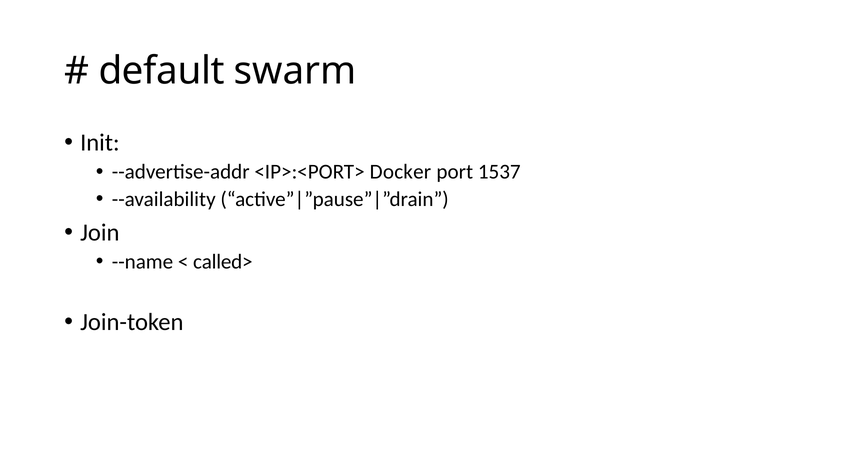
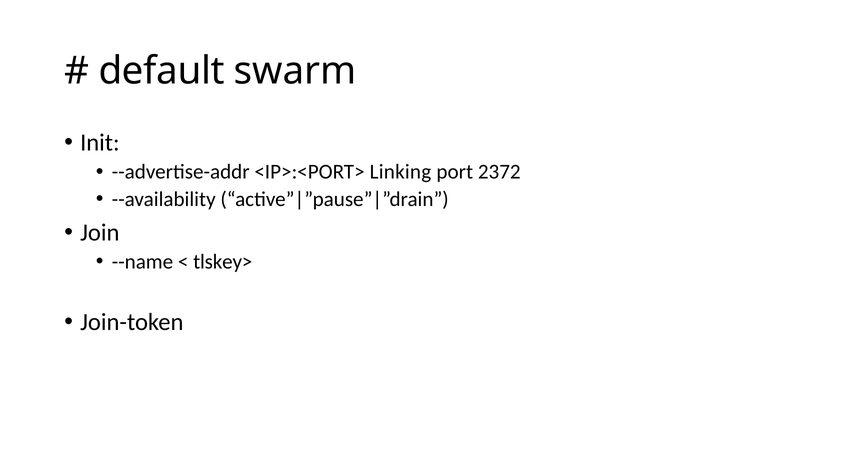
Docker: Docker -> Linking (400, 172)
1537: 1537 -> 2372 (499, 172)
called>: called> -> tlskey> (223, 262)
